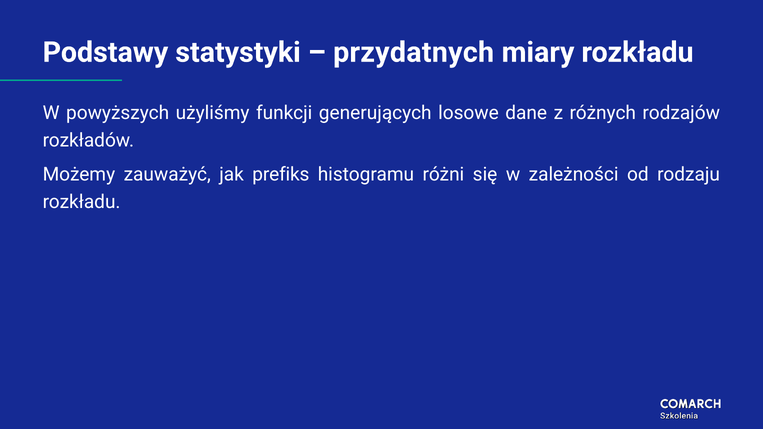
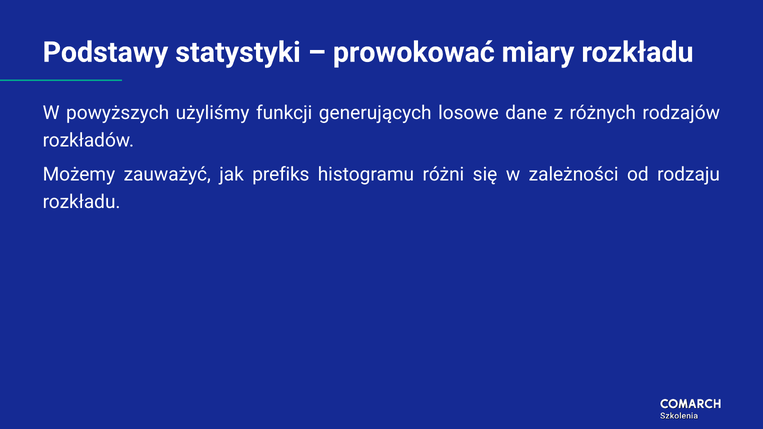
przydatnych: przydatnych -> prowokować (414, 52)
